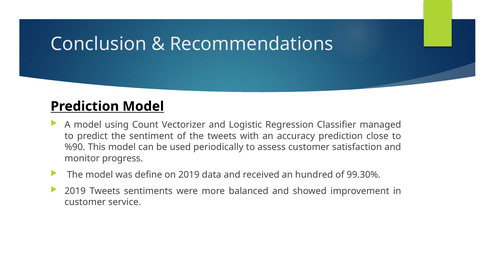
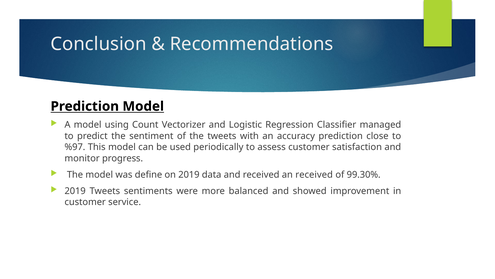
%90: %90 -> %97 (75, 147)
an hundred: hundred -> received (314, 174)
